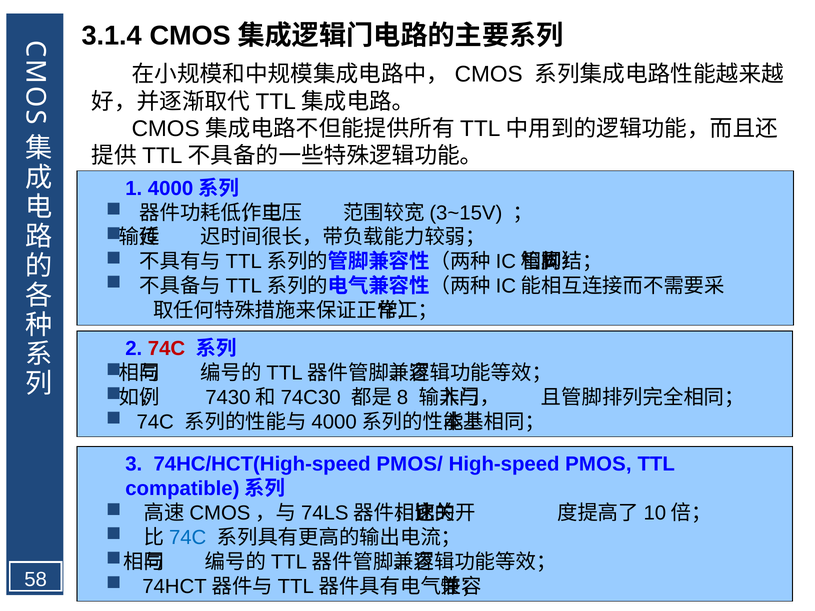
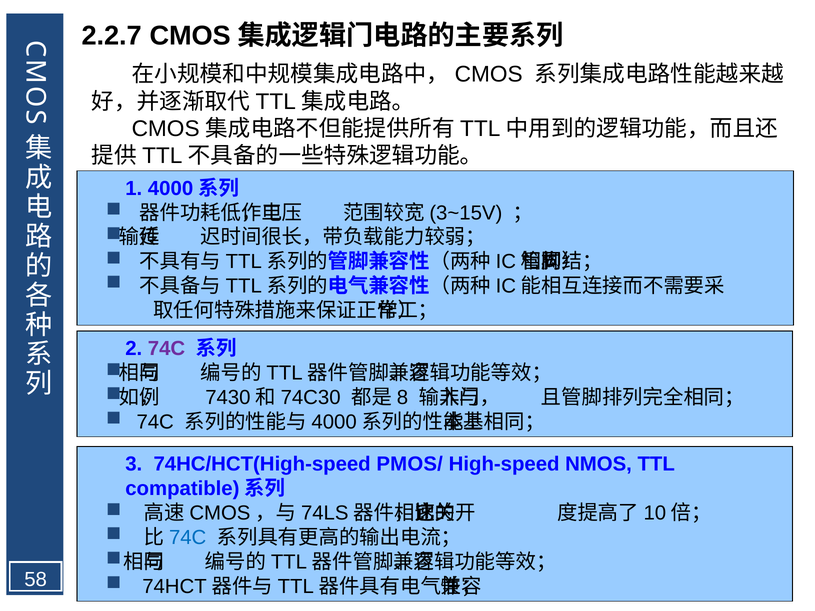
3.1.4: 3.1.4 -> 2.2.7 (112, 36)
74C colour: red -> purple (167, 349)
PMOS: PMOS -> NMOS (599, 464)
